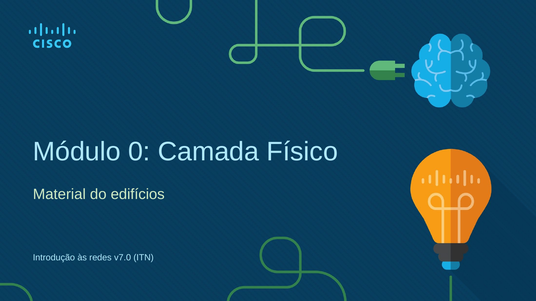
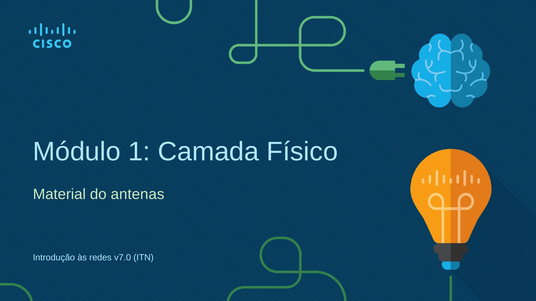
0: 0 -> 1 (139, 152)
edifícios: edifícios -> antenas (138, 195)
